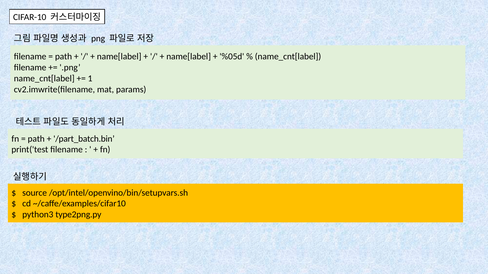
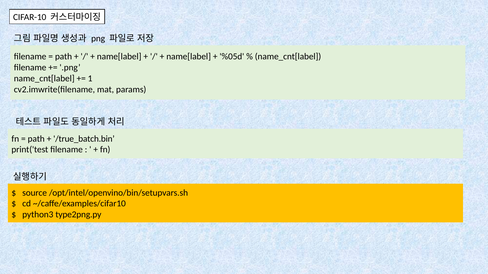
/part_batch.bin: /part_batch.bin -> /true_batch.bin (84, 139)
